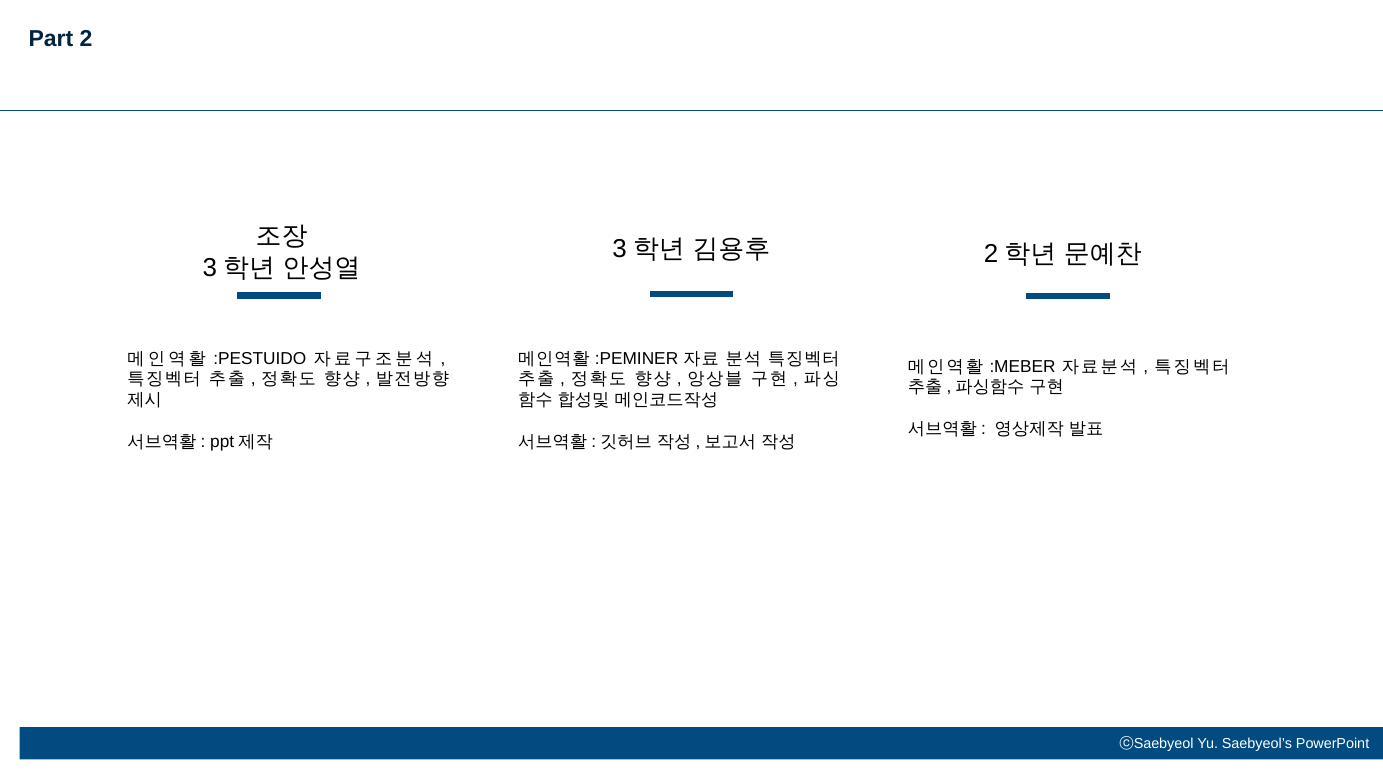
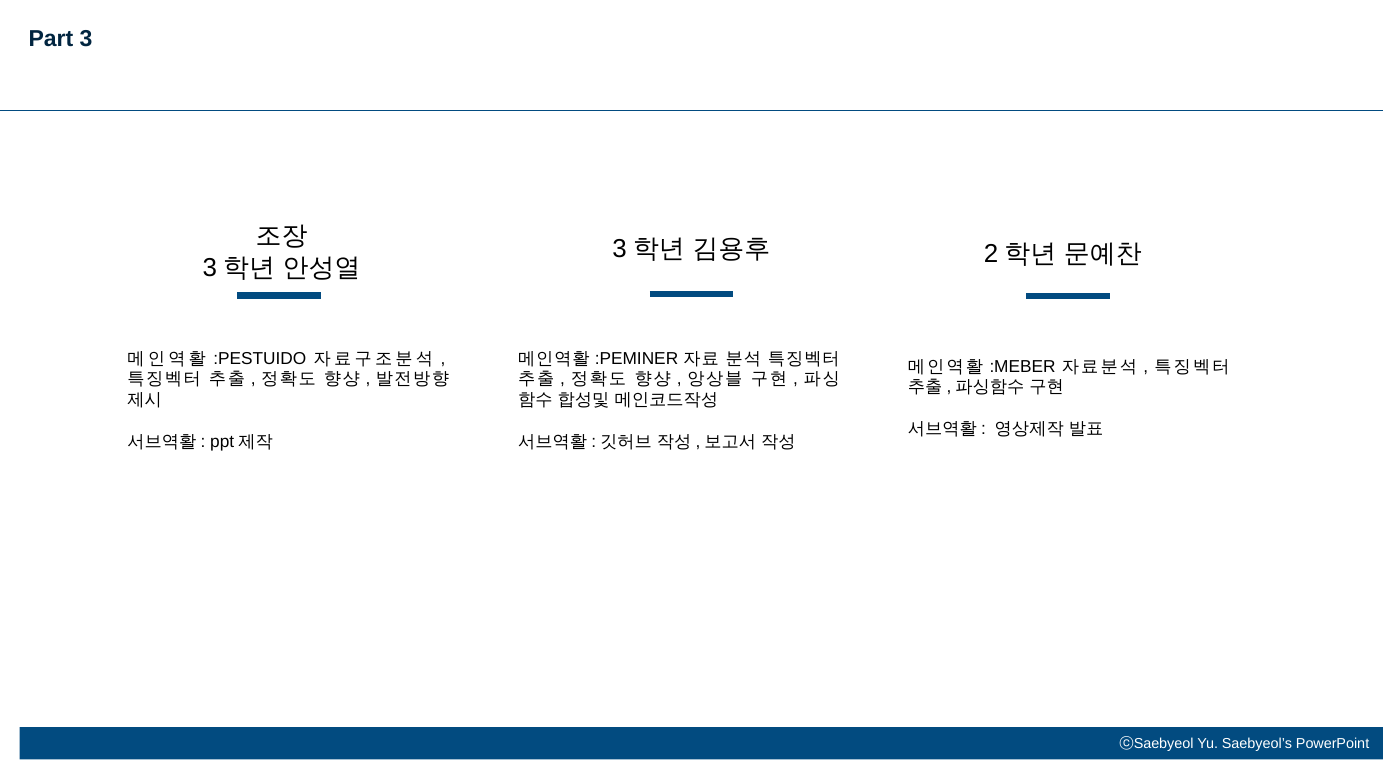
2: 2 -> 3 (86, 39)
